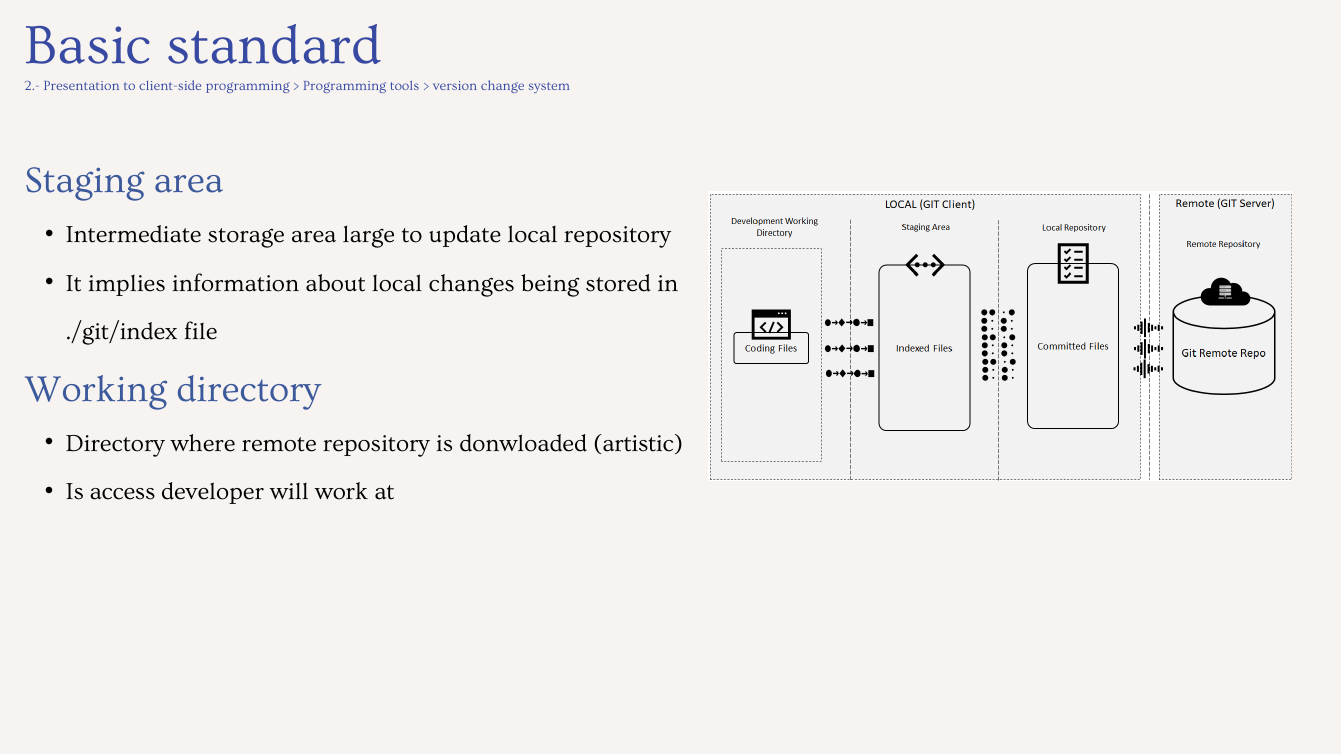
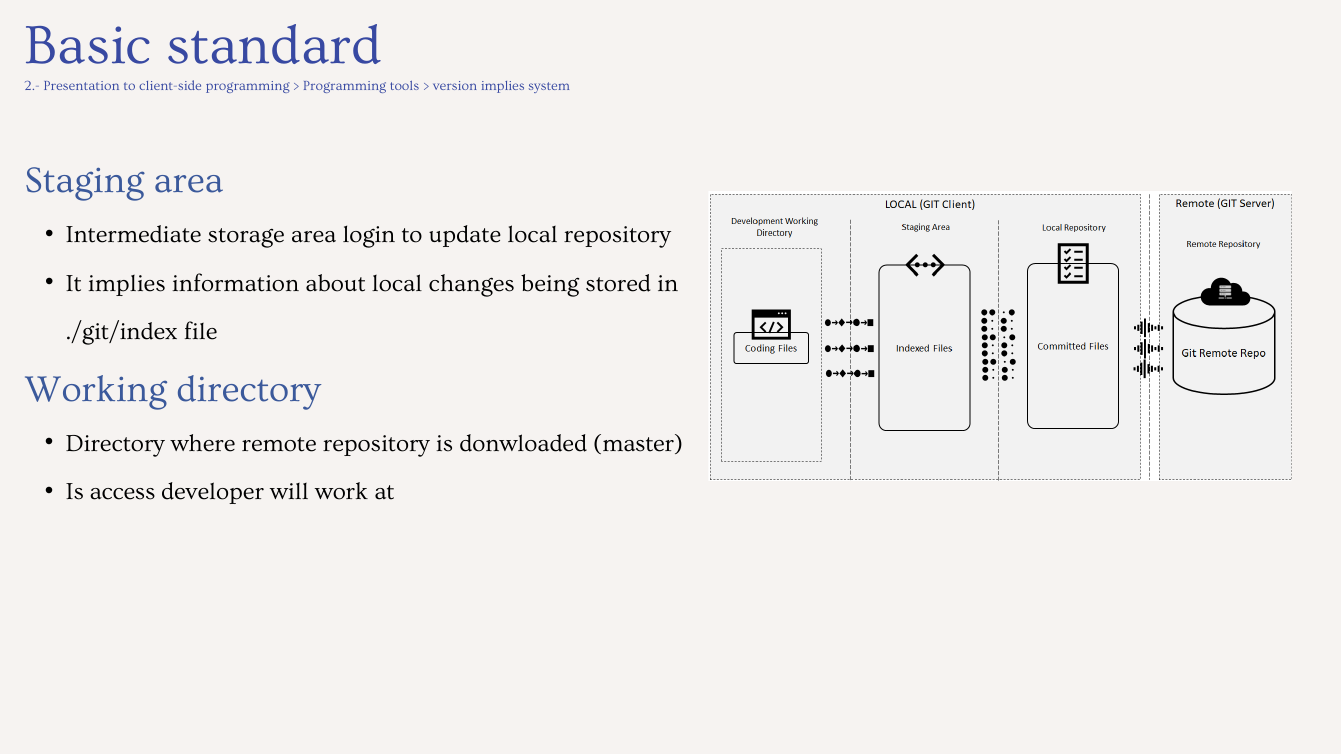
version change: change -> implies (503, 85)
large: large -> login (369, 235)
artistic: artistic -> master (638, 443)
